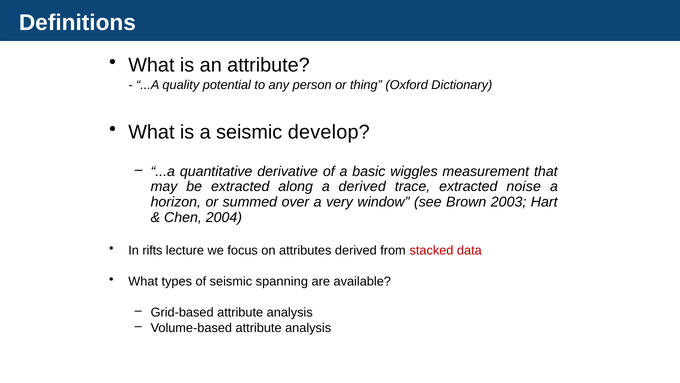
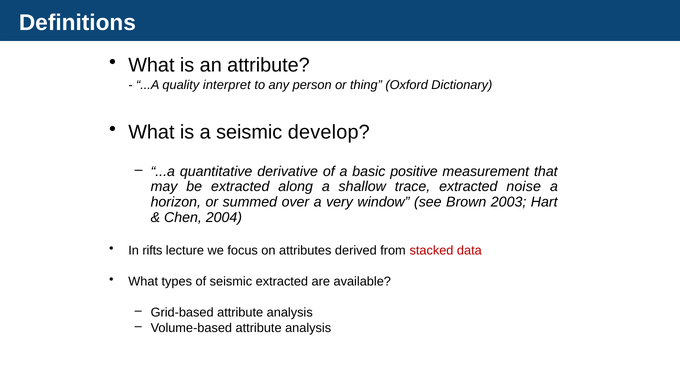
potential: potential -> interpret (227, 85)
wiggles: wiggles -> positive (414, 171)
a derived: derived -> shallow (362, 186)
seismic spanning: spanning -> extracted (282, 281)
